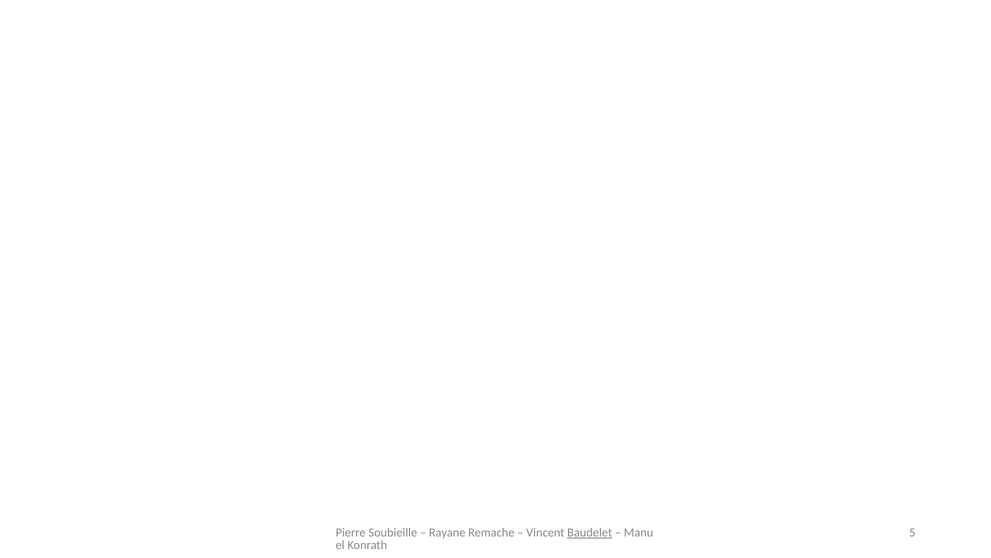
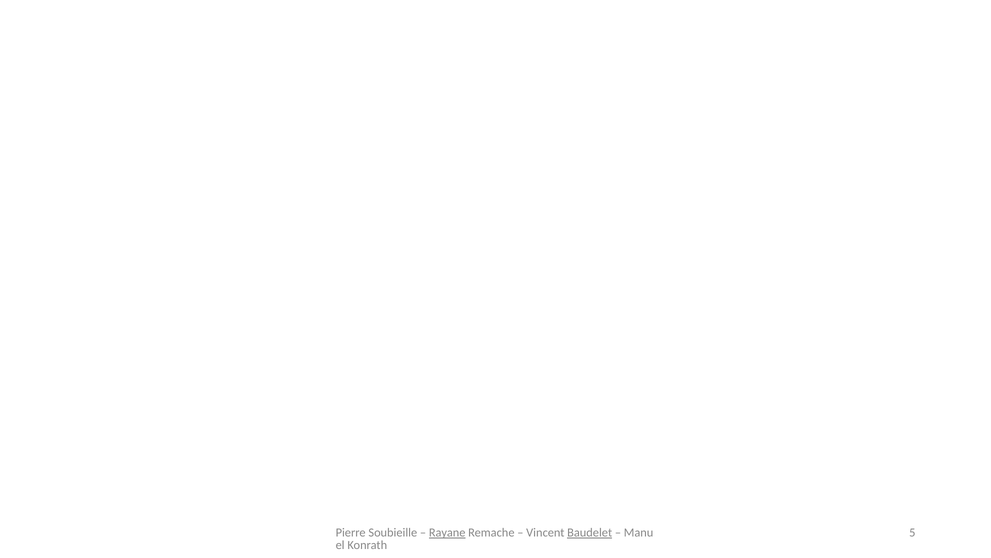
Rayane underline: none -> present (447, 532)
